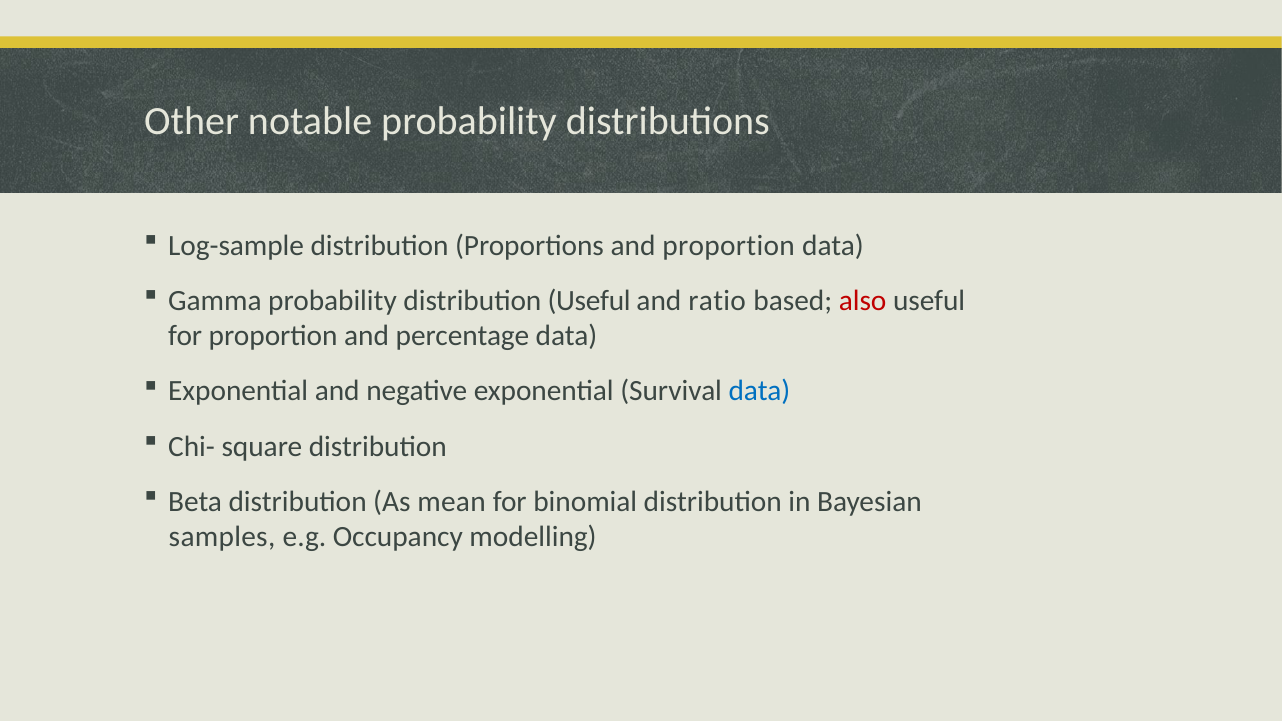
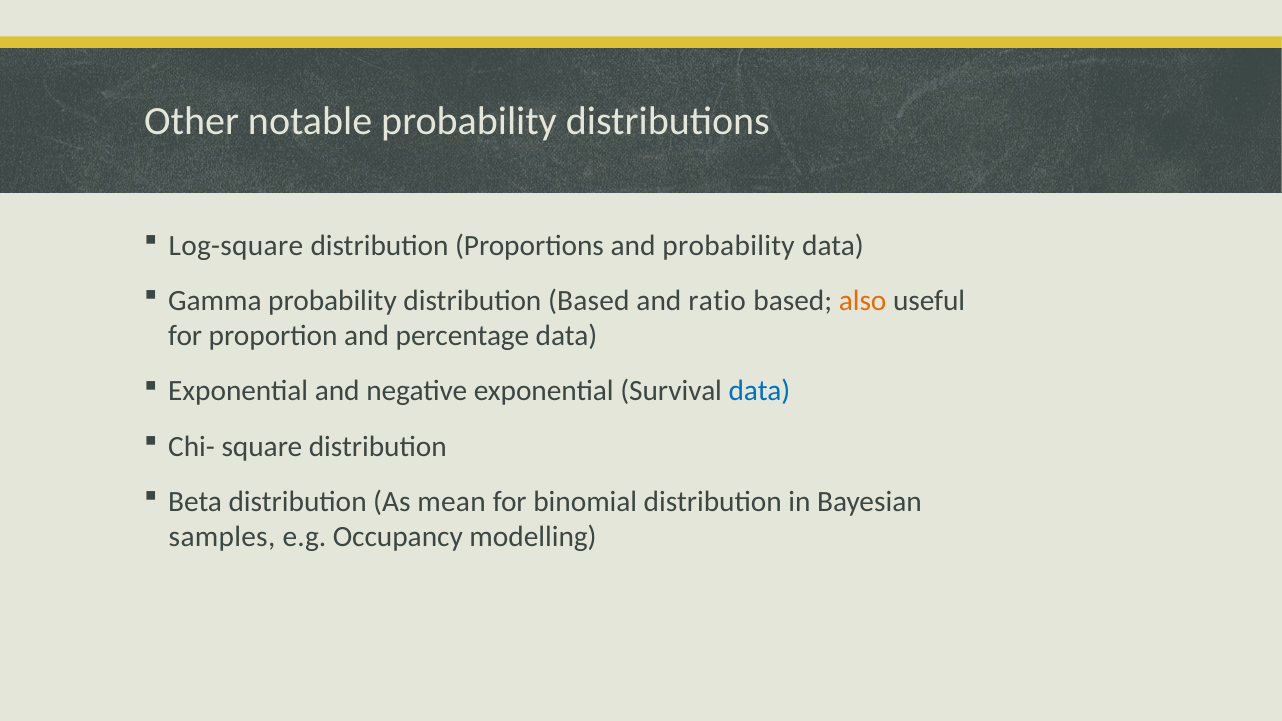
Log-sample: Log-sample -> Log-square (236, 245)
and proportion: proportion -> probability (729, 245)
distribution Useful: Useful -> Based (589, 301)
also colour: red -> orange (863, 301)
